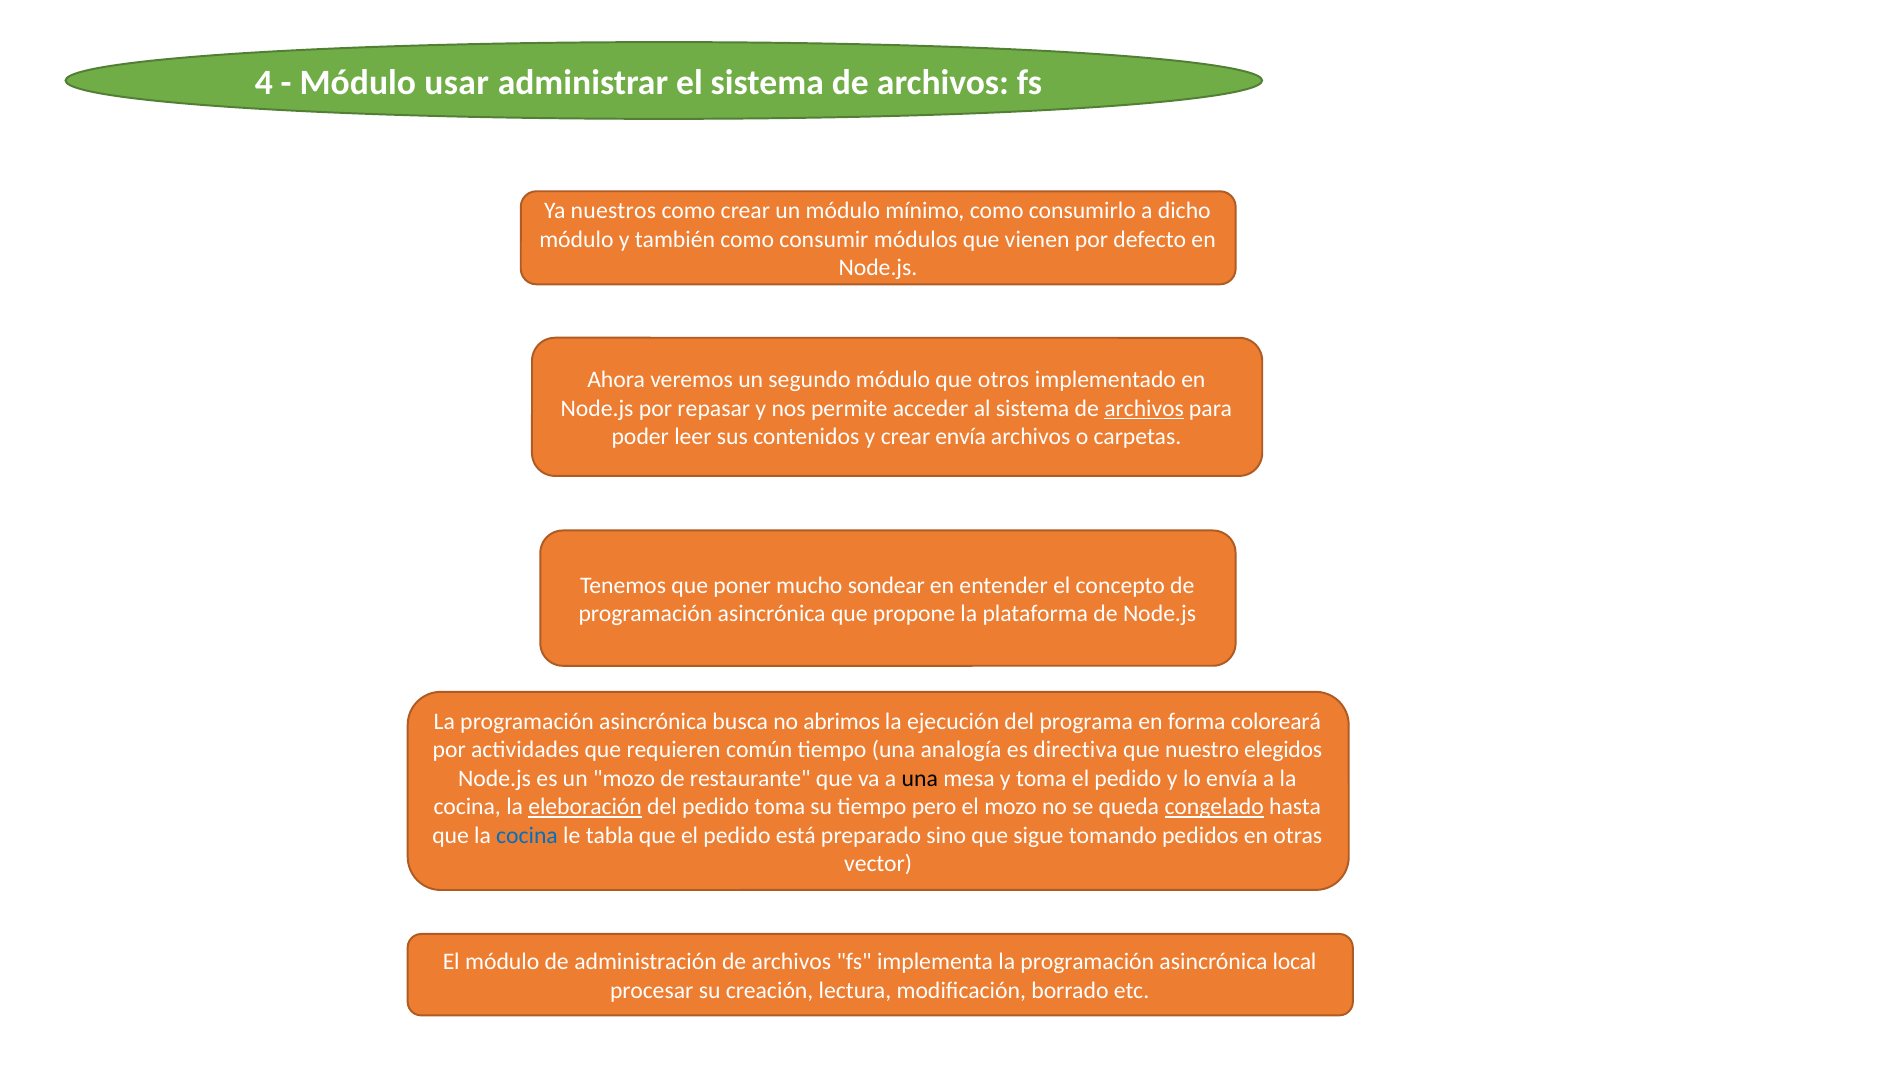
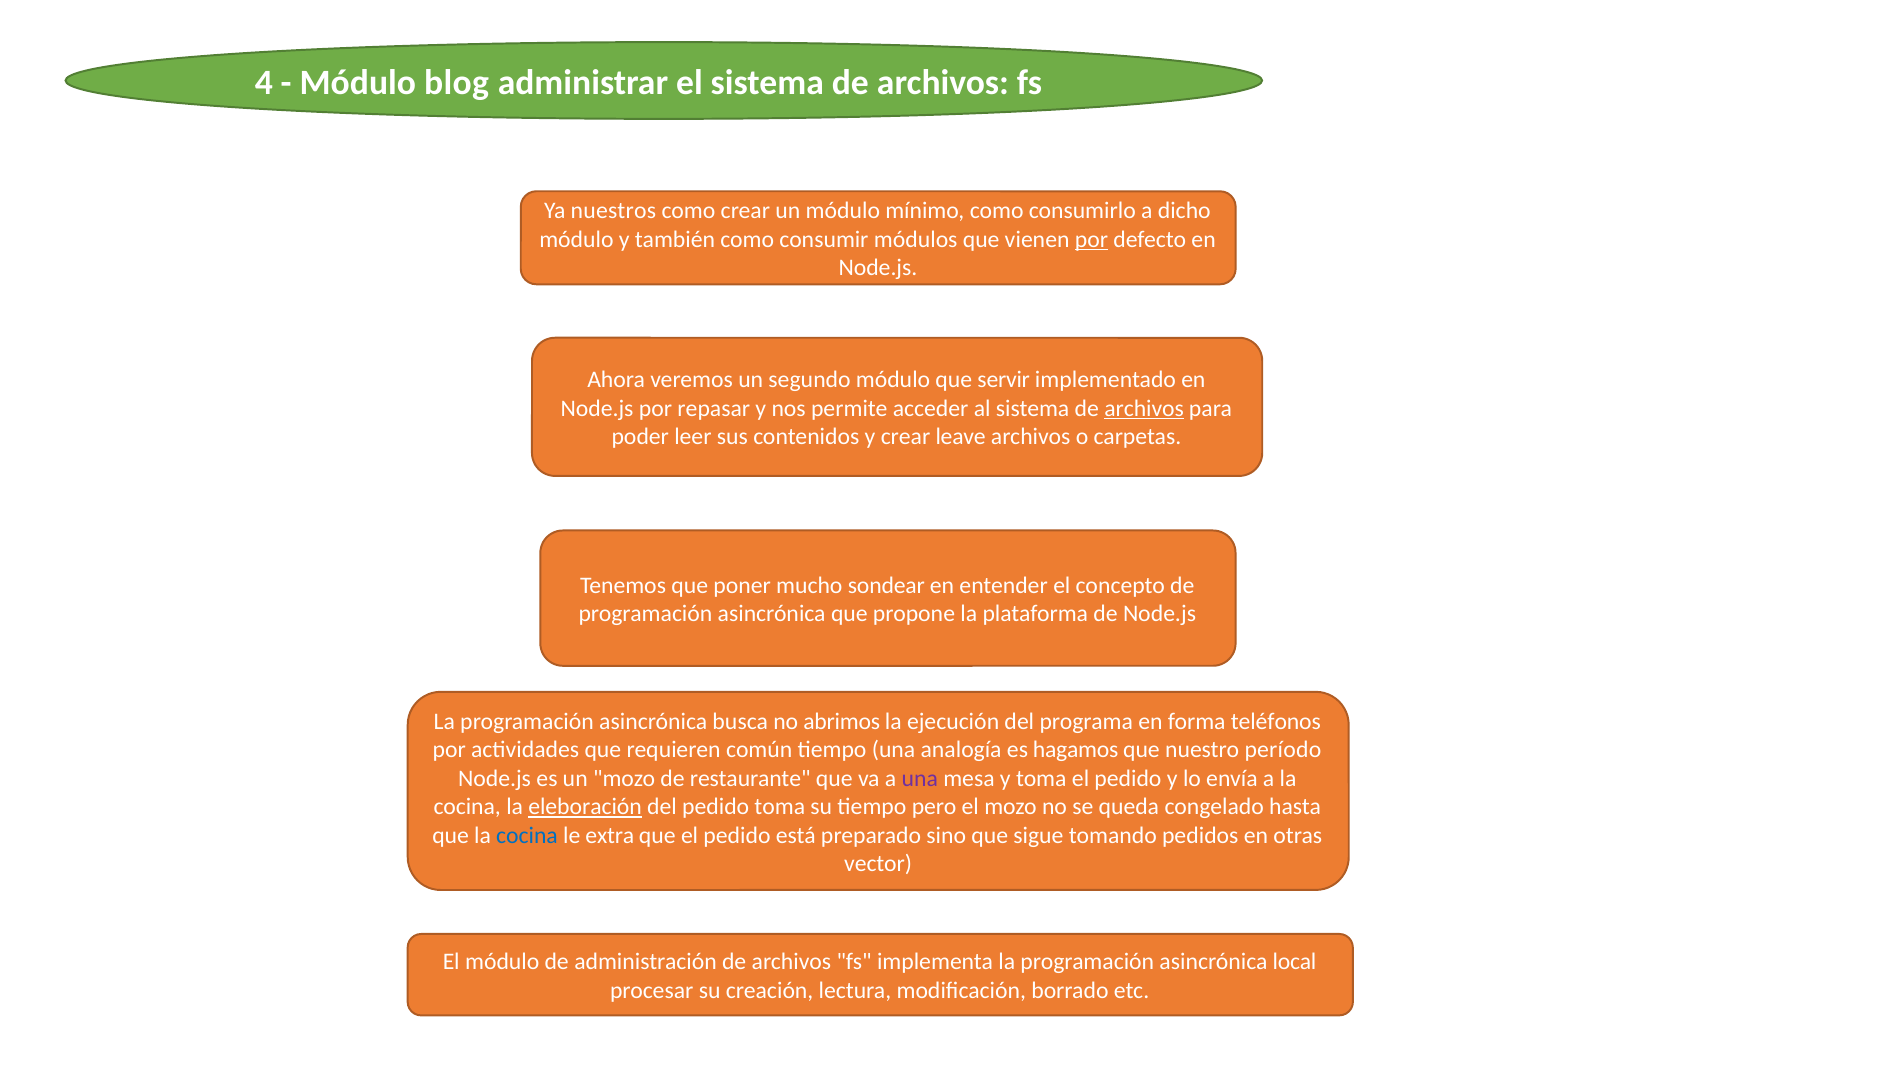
usar: usar -> blog (457, 83)
por underline: none -> present (1091, 239)
otros: otros -> servir (1004, 380)
crear envía: envía -> leave (961, 437)
coloreará: coloreará -> teléfonos (1276, 721)
directiva: directiva -> hagamos (1076, 750)
elegidos: elegidos -> período (1283, 750)
una colour: black -> purple (920, 778)
congelado underline: present -> none (1214, 807)
tabla: tabla -> extra (610, 835)
